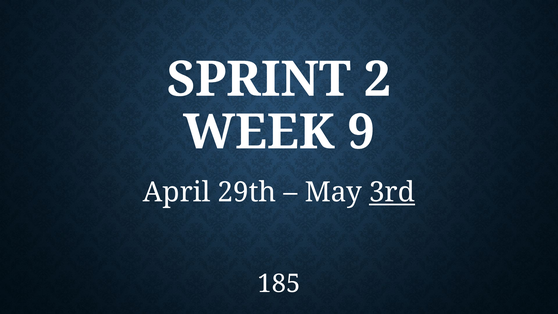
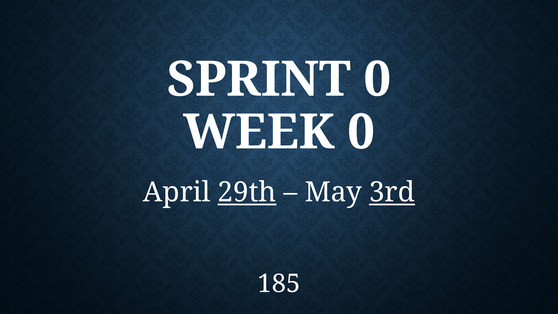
SPRINT 2: 2 -> 0 (377, 80)
WEEK 9: 9 -> 0 (361, 132)
29th underline: none -> present (247, 192)
